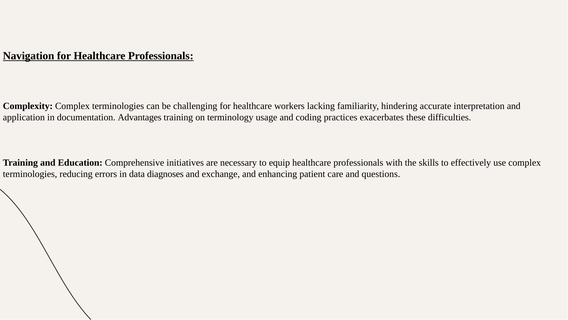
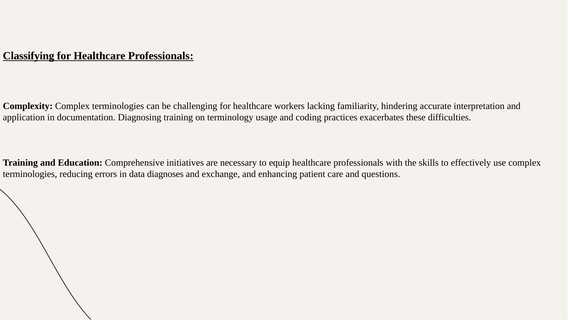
Navigation: Navigation -> Classifying (29, 56)
Advantages: Advantages -> Diagnosing (140, 117)
